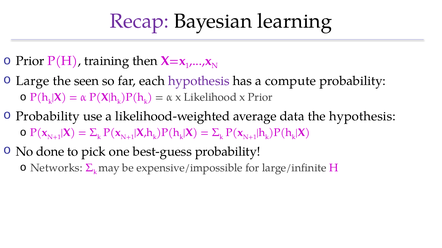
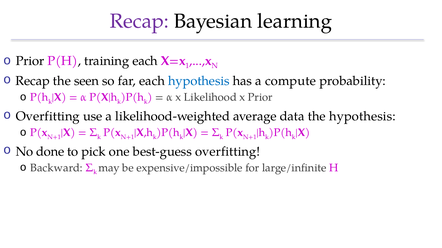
training then: then -> each (145, 61)
Large: Large -> Recap (33, 81)
hypothesis colour: purple -> blue (199, 81)
Probability: Probability -> Overfitting (48, 116)
best-guess probability: probability -> overfitting (228, 152)
Networks: Networks -> Backward (56, 168)
